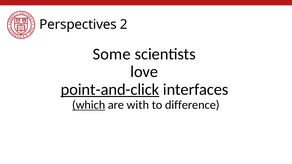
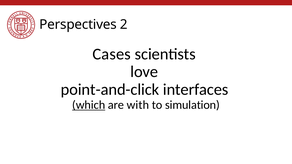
Some: Some -> Cases (112, 54)
point-and-click underline: present -> none (110, 90)
difference: difference -> simulation (192, 105)
